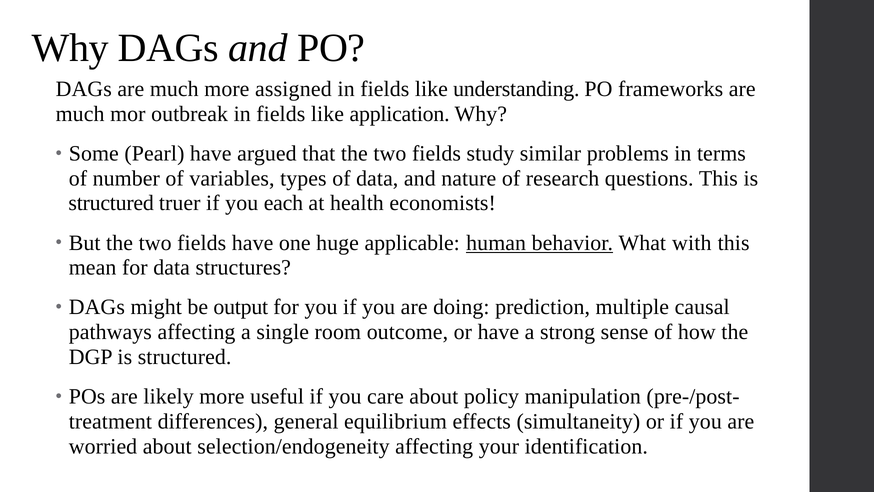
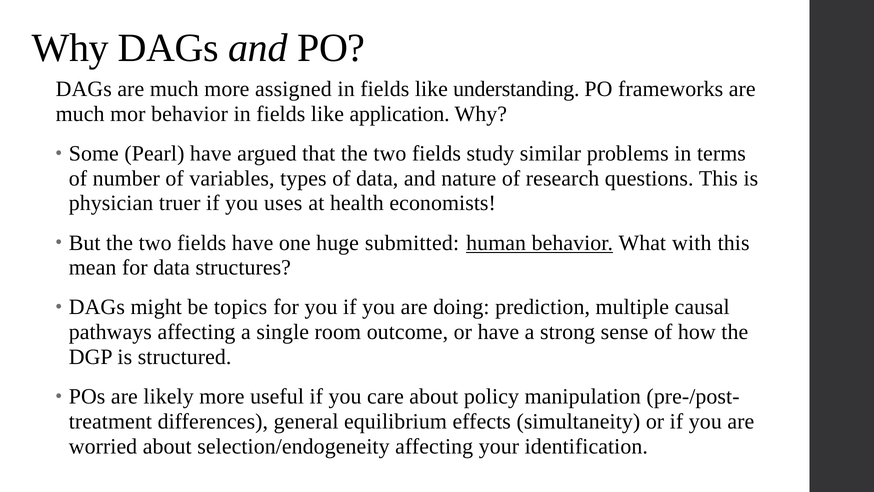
mor outbreak: outbreak -> behavior (190, 114)
structured: structured -> physician (111, 203)
each: each -> uses (283, 203)
applicable: applicable -> submitted (412, 243)
output: output -> topics (241, 307)
